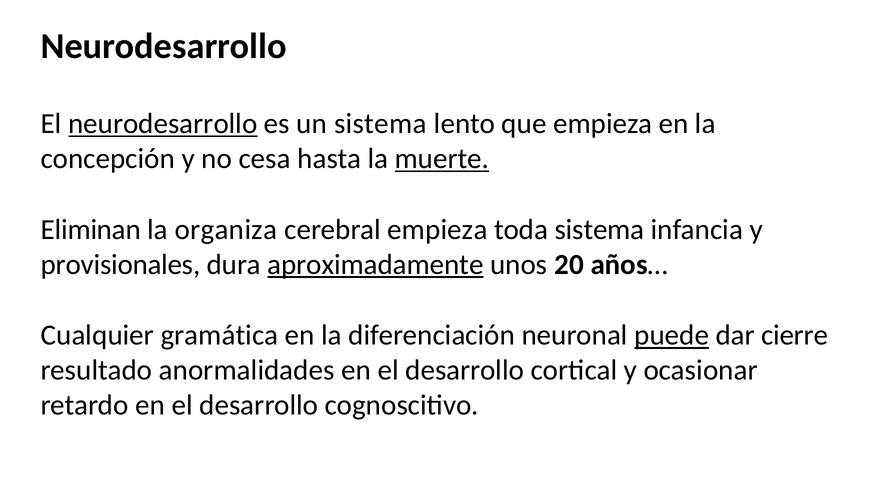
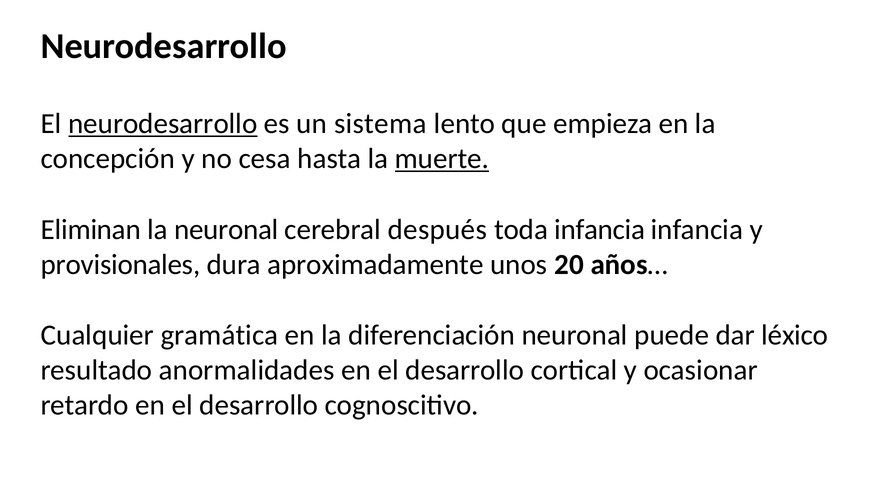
la organiza: organiza -> neuronal (226, 230)
cerebral empieza: empieza -> después (437, 230)
toda sistema: sistema -> infancia (600, 230)
aproximadamente underline: present -> none (375, 265)
puede underline: present -> none (672, 335)
cierre: cierre -> léxico (795, 335)
